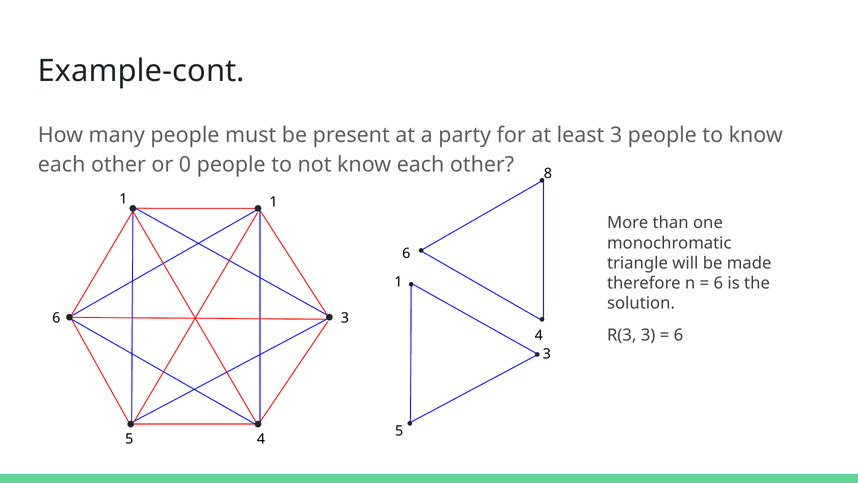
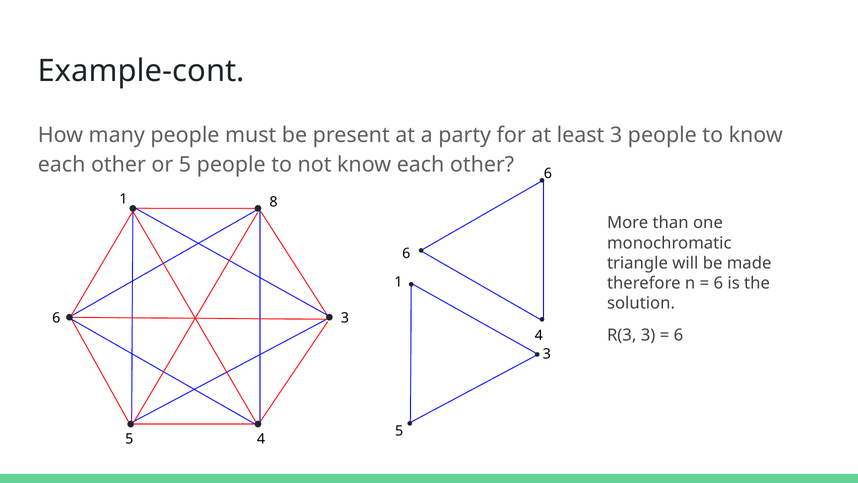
or 0: 0 -> 5 (185, 165)
other 8: 8 -> 6 (548, 173)
1 1: 1 -> 8 (274, 202)
